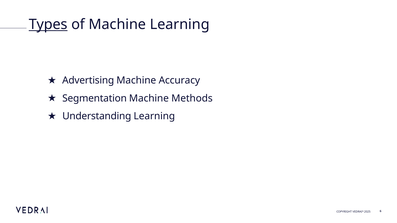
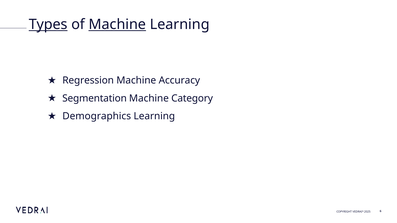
Machine underline: none -> present (117, 24)
Advertising: Advertising -> Regression (88, 81)
Methods: Methods -> Category (192, 98)
Understanding: Understanding -> Demographics (97, 116)
